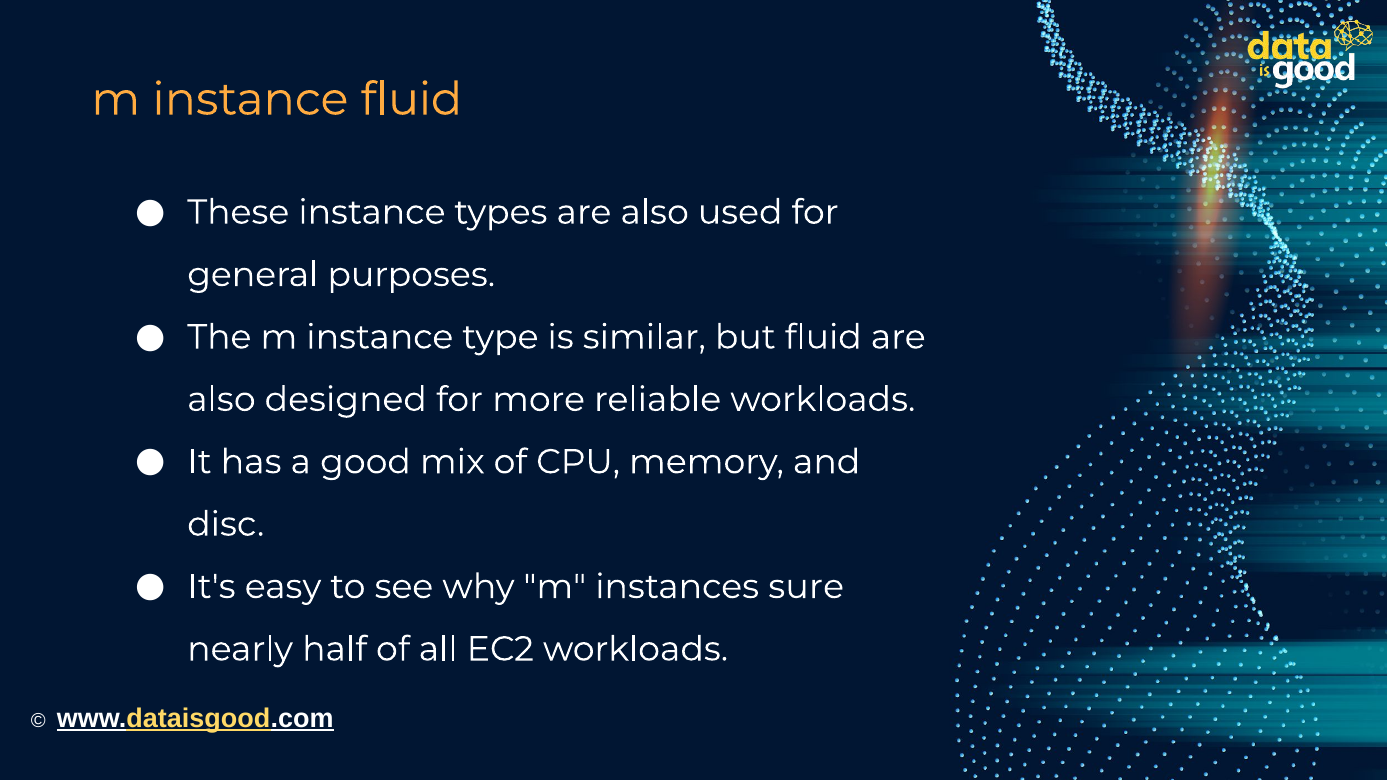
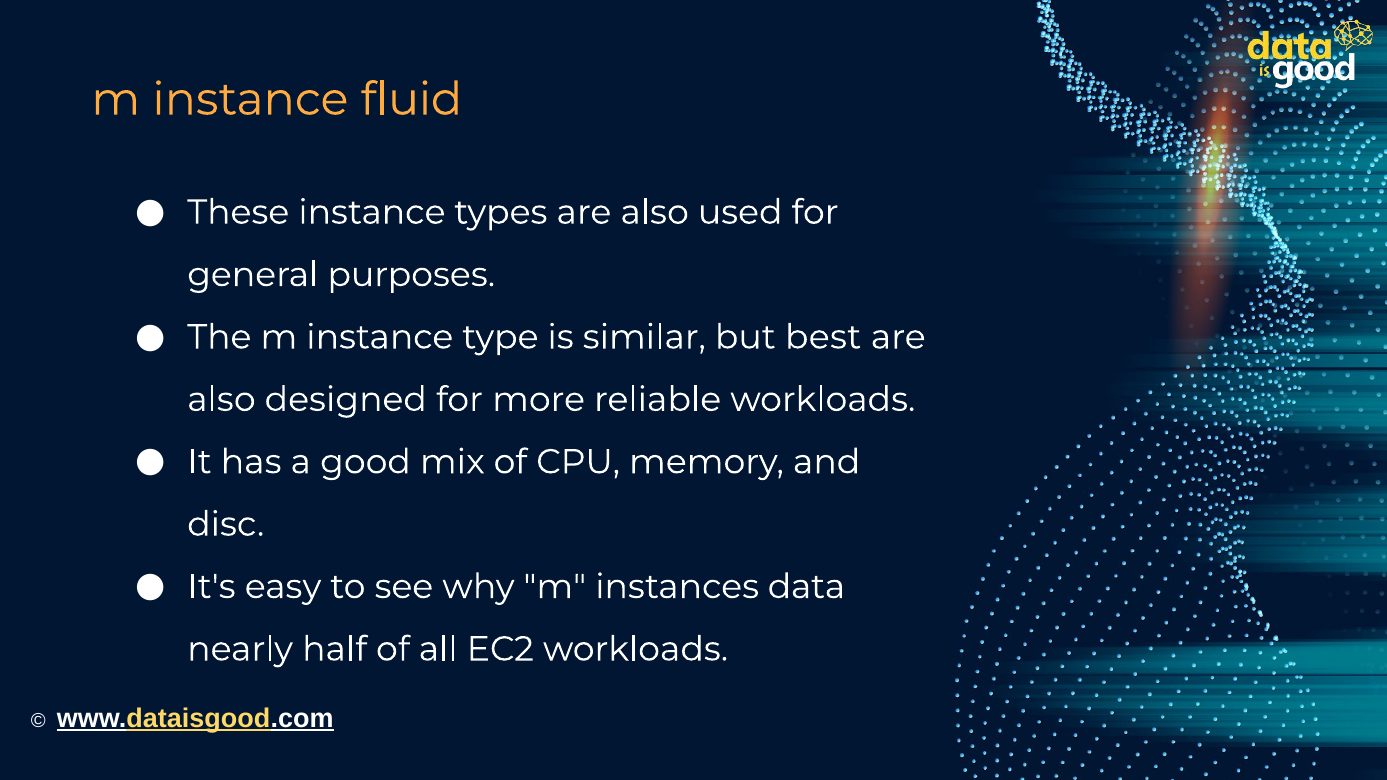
but fluid: fluid -> best (823, 337)
sure: sure -> data (806, 587)
